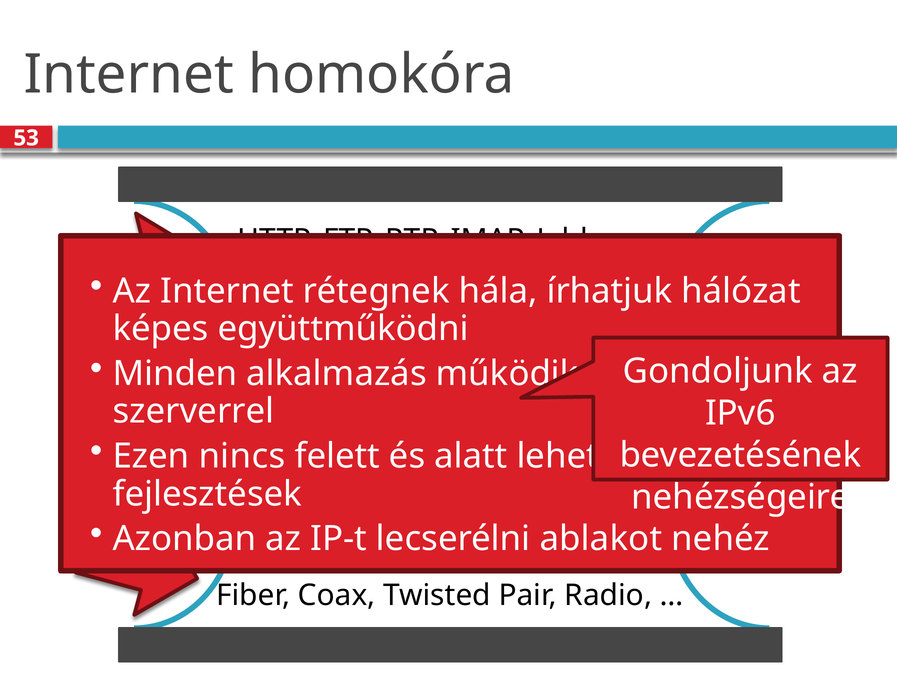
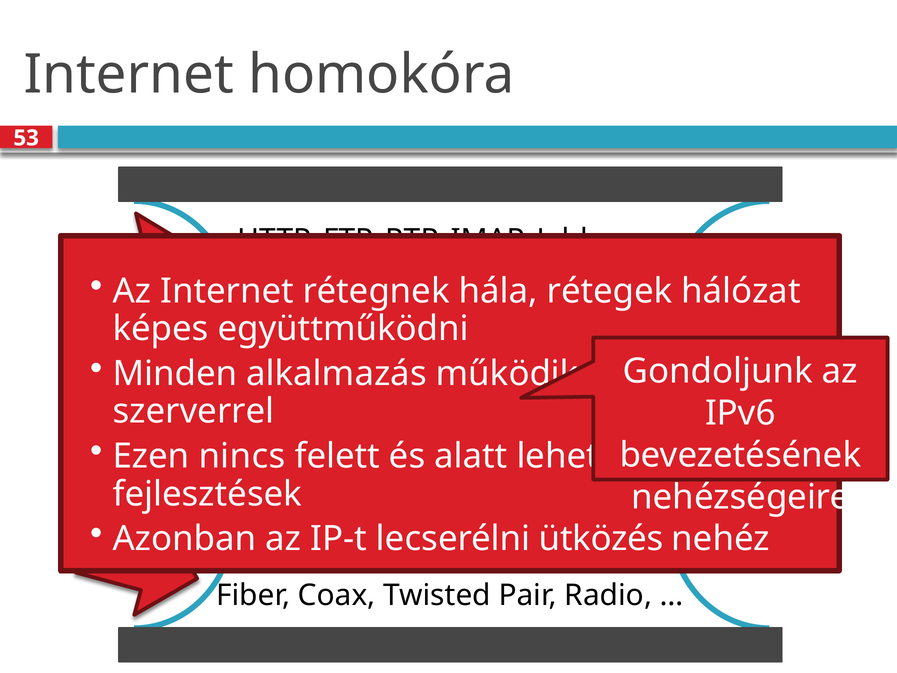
írhatjuk: írhatjuk -> rétegek (610, 291)
ablakot: ablakot -> ütközés (601, 539)
